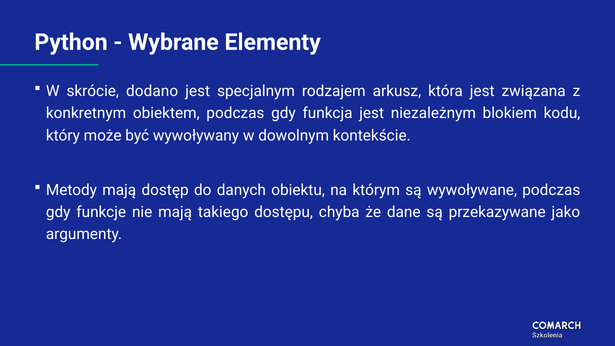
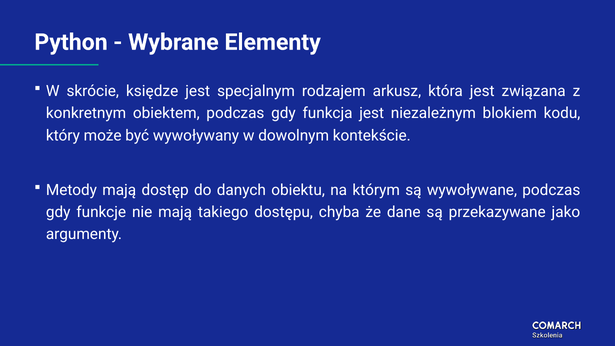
dodano: dodano -> księdze (152, 91)
